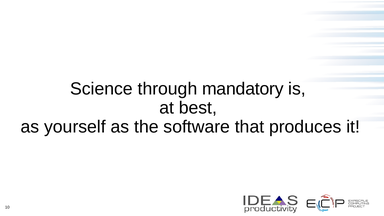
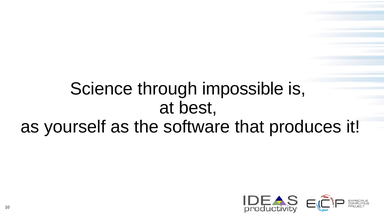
mandatory: mandatory -> impossible (243, 89)
